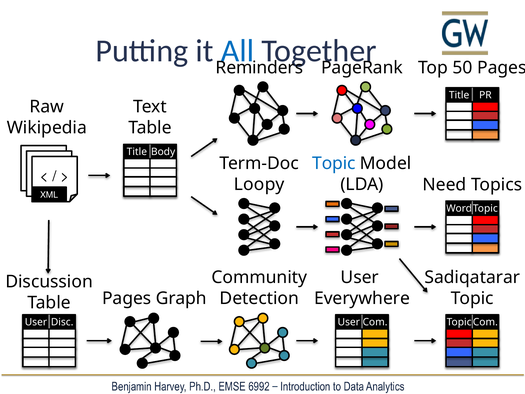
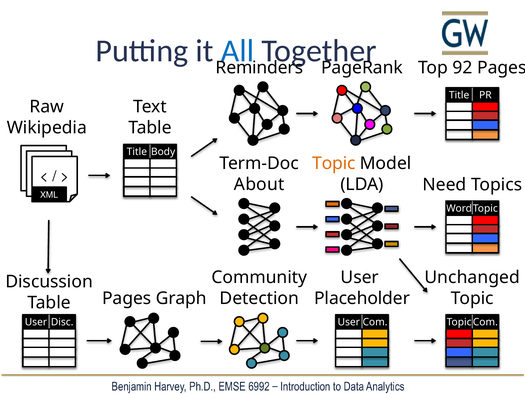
50: 50 -> 92 (463, 68)
Topic colour: blue -> orange (334, 163)
Loopy: Loopy -> About (259, 184)
Sadiqatarar: Sadiqatarar -> Unchanged (472, 277)
Everywhere: Everywhere -> Placeholder (362, 298)
